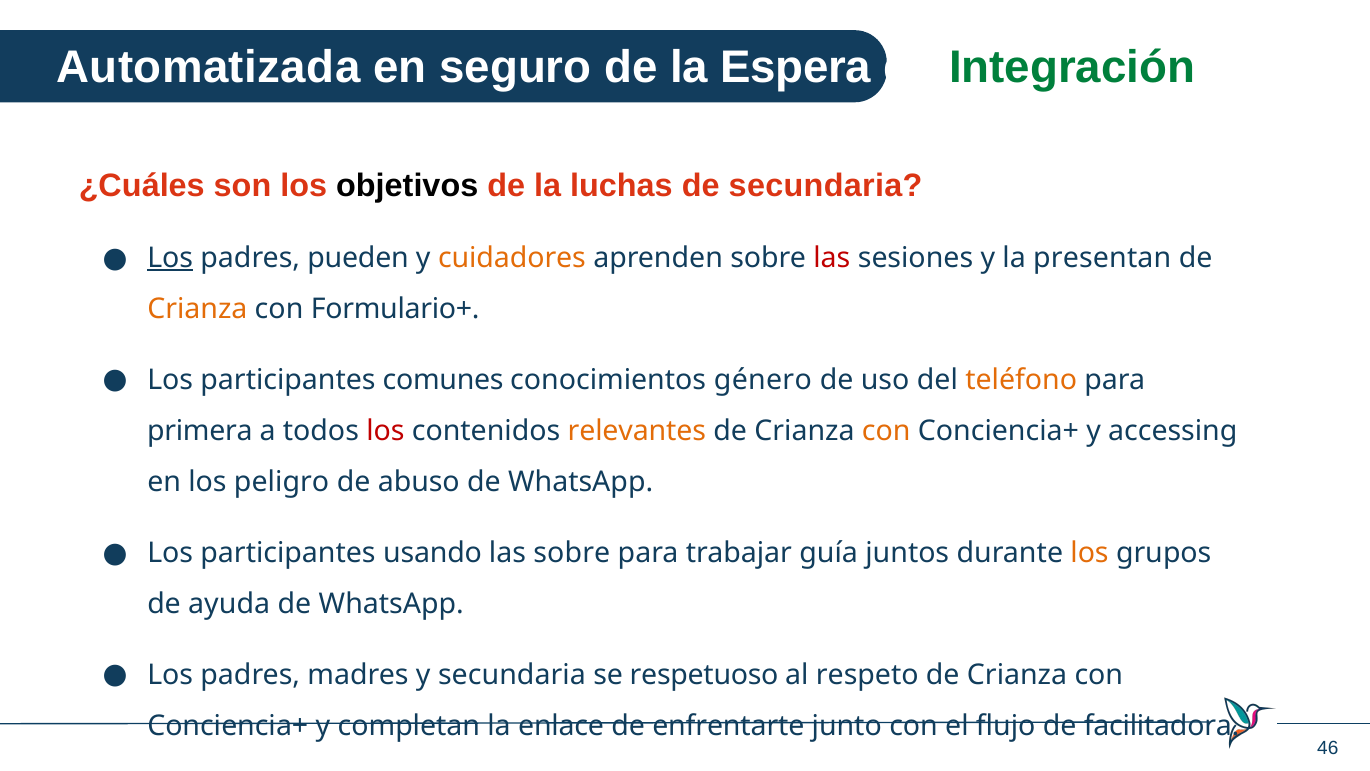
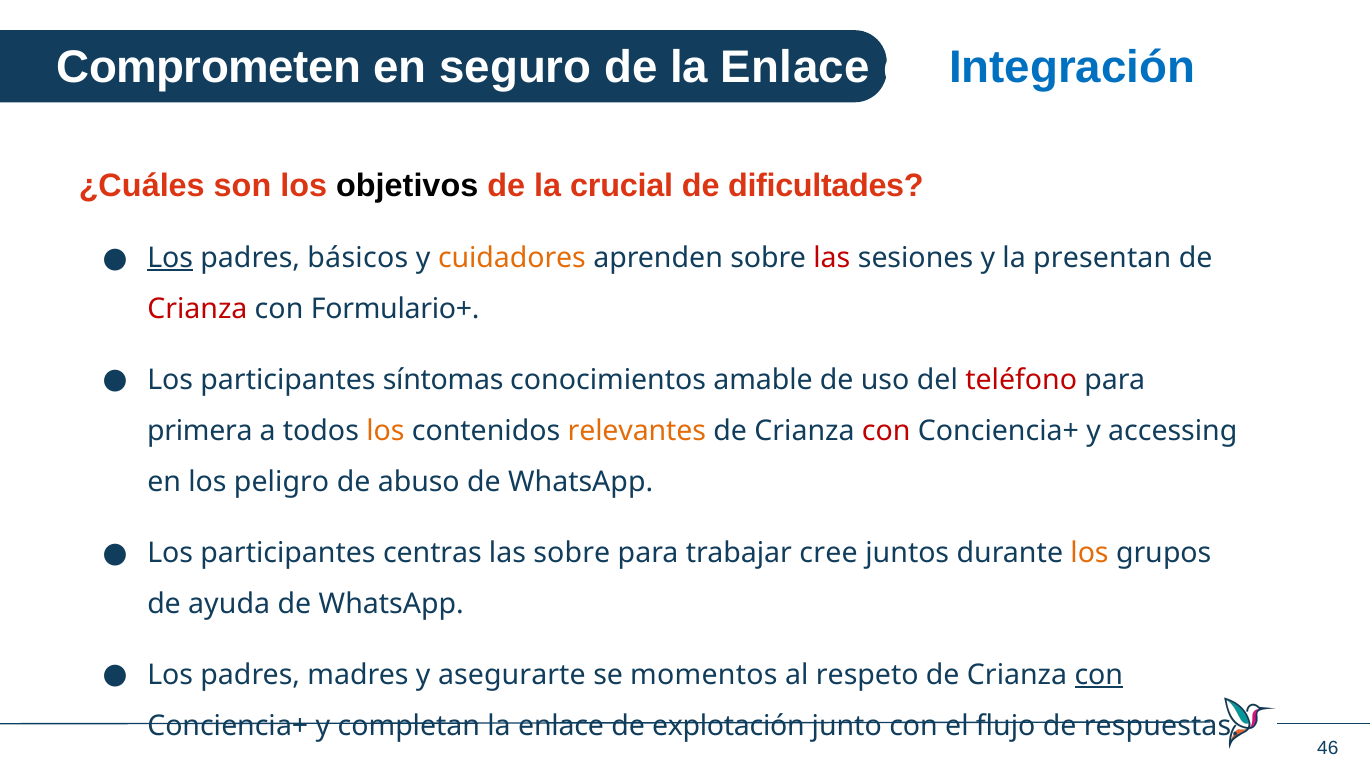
Automatizada: Automatizada -> Comprometen (209, 67)
de la Espera: Espera -> Enlace (795, 67)
Integración colour: green -> blue (1072, 67)
luchas: luchas -> crucial (622, 185)
de secundaria: secundaria -> dificultades (826, 185)
pueden: pueden -> básicos (358, 258)
Crianza colour: orange -> red (197, 309)
comunes: comunes -> síntomas (443, 380)
género: género -> amable (763, 380)
teléfono colour: orange -> red (1021, 380)
los colour: red -> orange (385, 431)
con colour: orange -> red (886, 431)
usando: usando -> centras (432, 553)
guía: guía -> cree (829, 553)
y secundaria: secundaria -> asegurarte (512, 674)
respetuoso: respetuoso -> momentos (704, 674)
con underline: none -> present (1099, 674)
enfrentarte: enfrentarte -> explotación (728, 726)
facilitadora: facilitadora -> respuestas (1161, 726)
